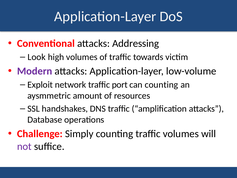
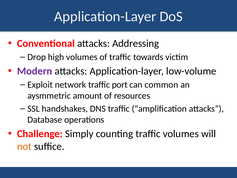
Look: Look -> Drop (37, 57)
can counting: counting -> common (161, 85)
not colour: purple -> orange (24, 146)
